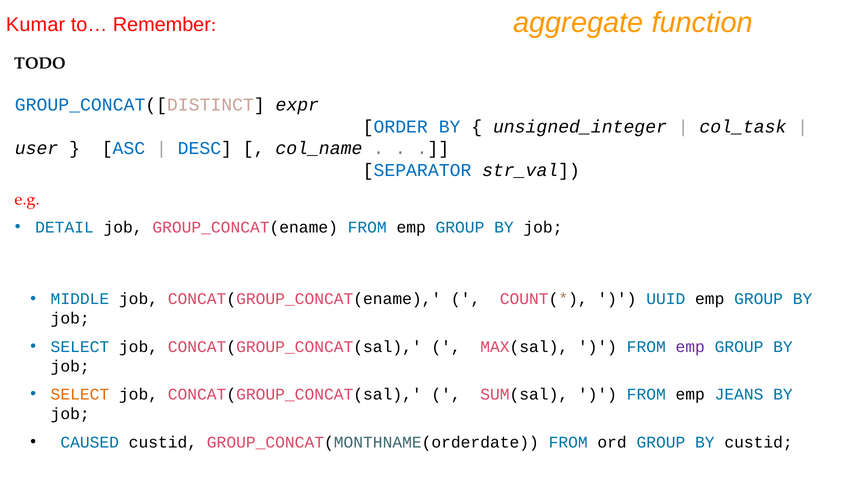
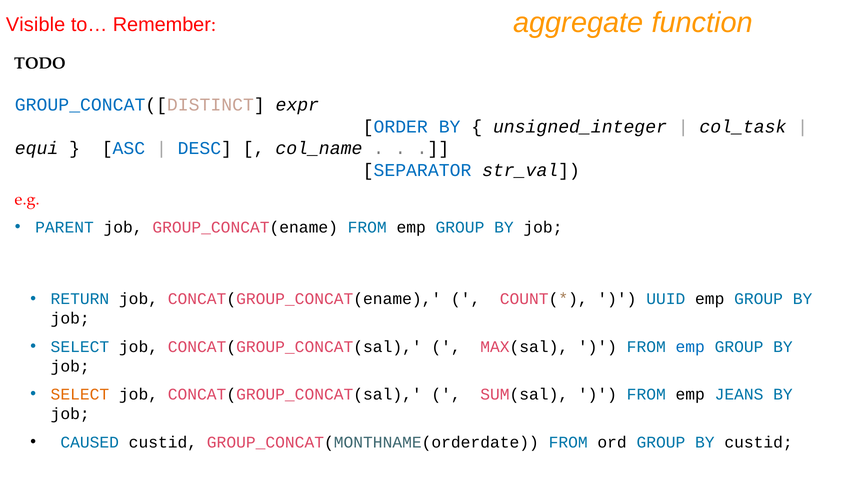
Kumar: Kumar -> Visible (36, 25)
user: user -> equi (37, 148)
DETAIL: DETAIL -> PARENT (65, 227)
MIDDLE: MIDDLE -> RETURN (80, 299)
emp colour: purple -> blue (690, 347)
